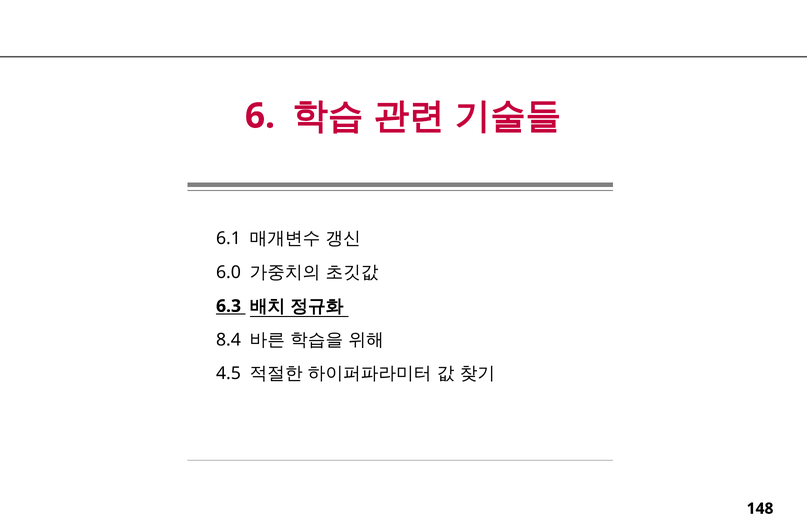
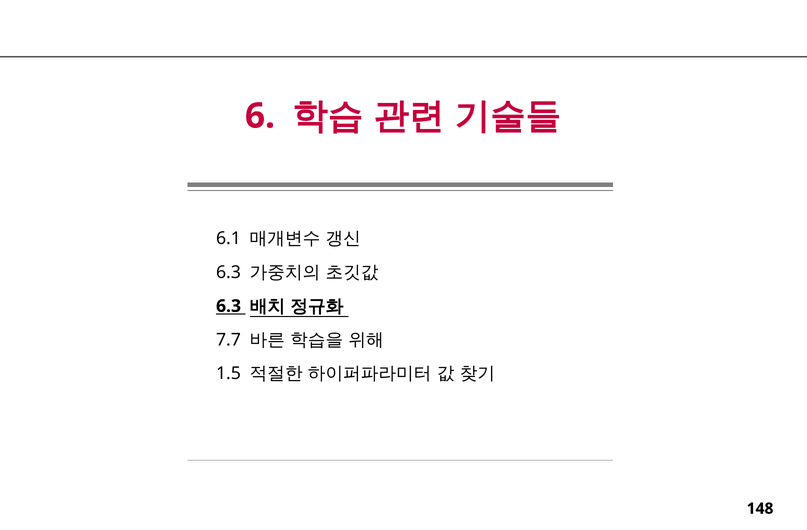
6.0: 6.0 -> 6.3 (228, 272)
8.4: 8.4 -> 7.7 (228, 340)
4.5: 4.5 -> 1.5 (228, 374)
